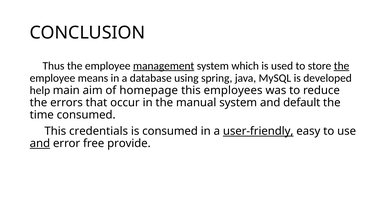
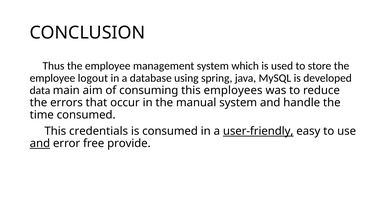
management underline: present -> none (164, 66)
the underline: present -> none (342, 66)
means: means -> logout (93, 78)
help: help -> data (40, 91)
homepage: homepage -> consuming (149, 91)
default: default -> handle (302, 103)
